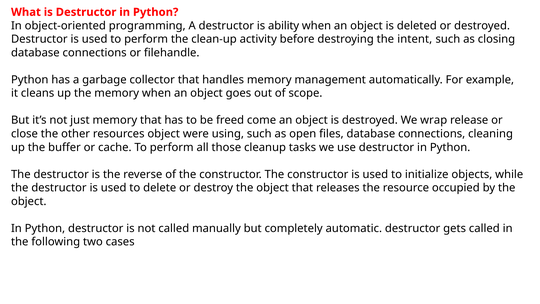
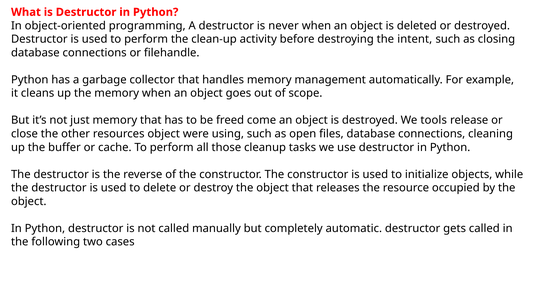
ability: ability -> never (284, 26)
wrap: wrap -> tools (434, 120)
